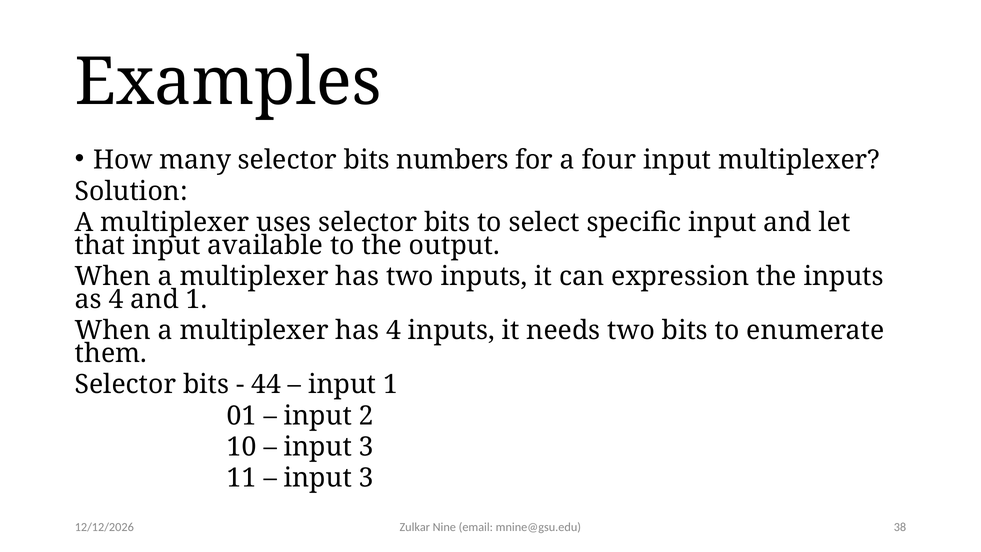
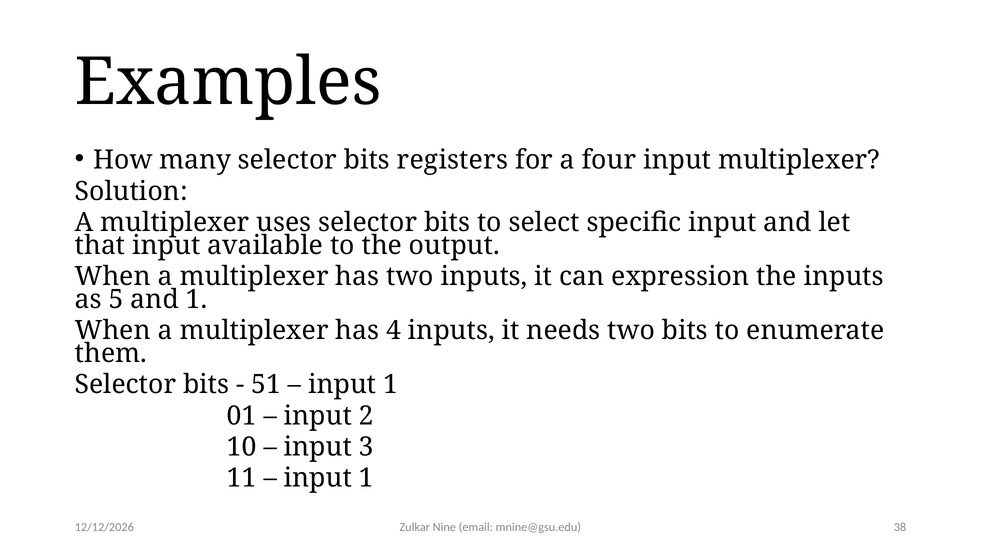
numbers: numbers -> registers (452, 160)
as 4: 4 -> 5 (116, 299)
44: 44 -> 51 (266, 385)
3: 3 -> 1 (366, 478)
